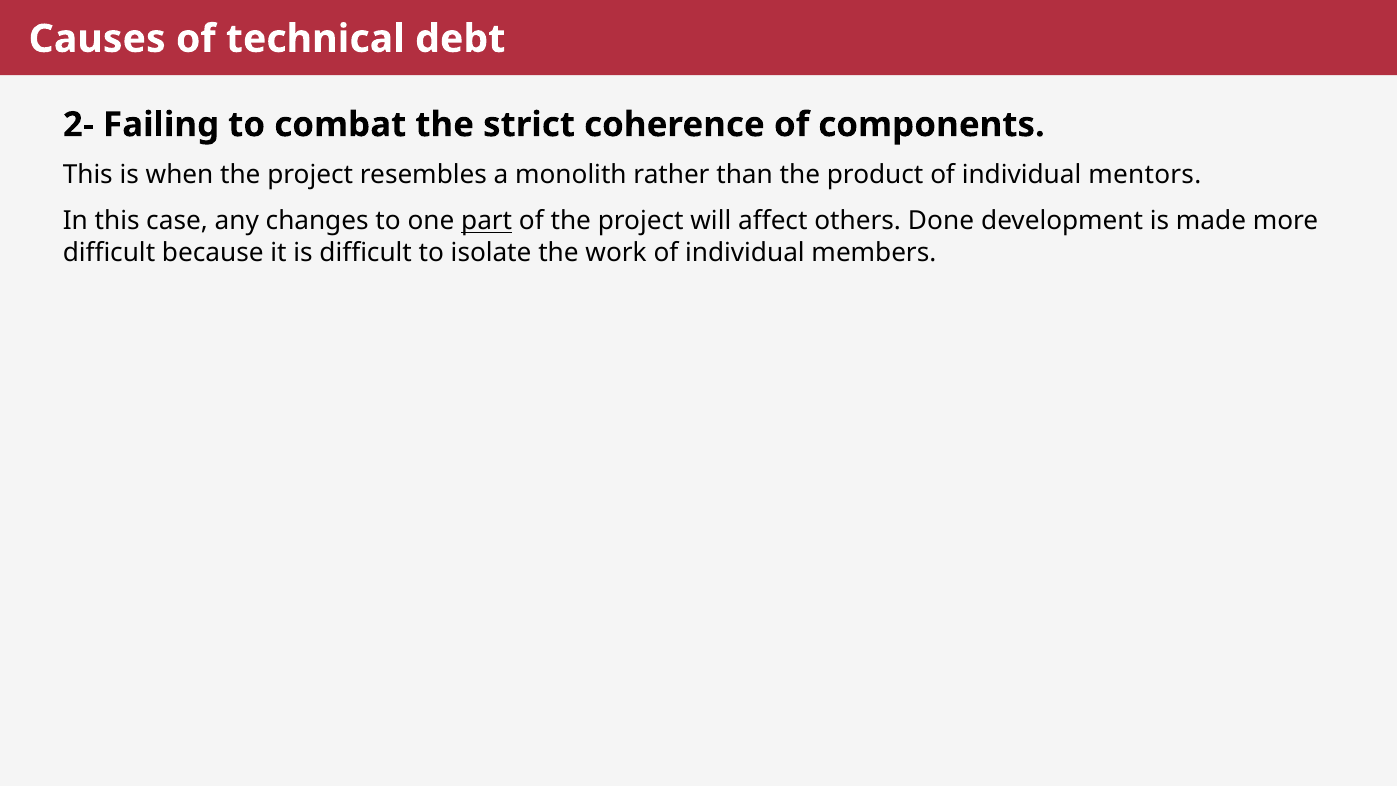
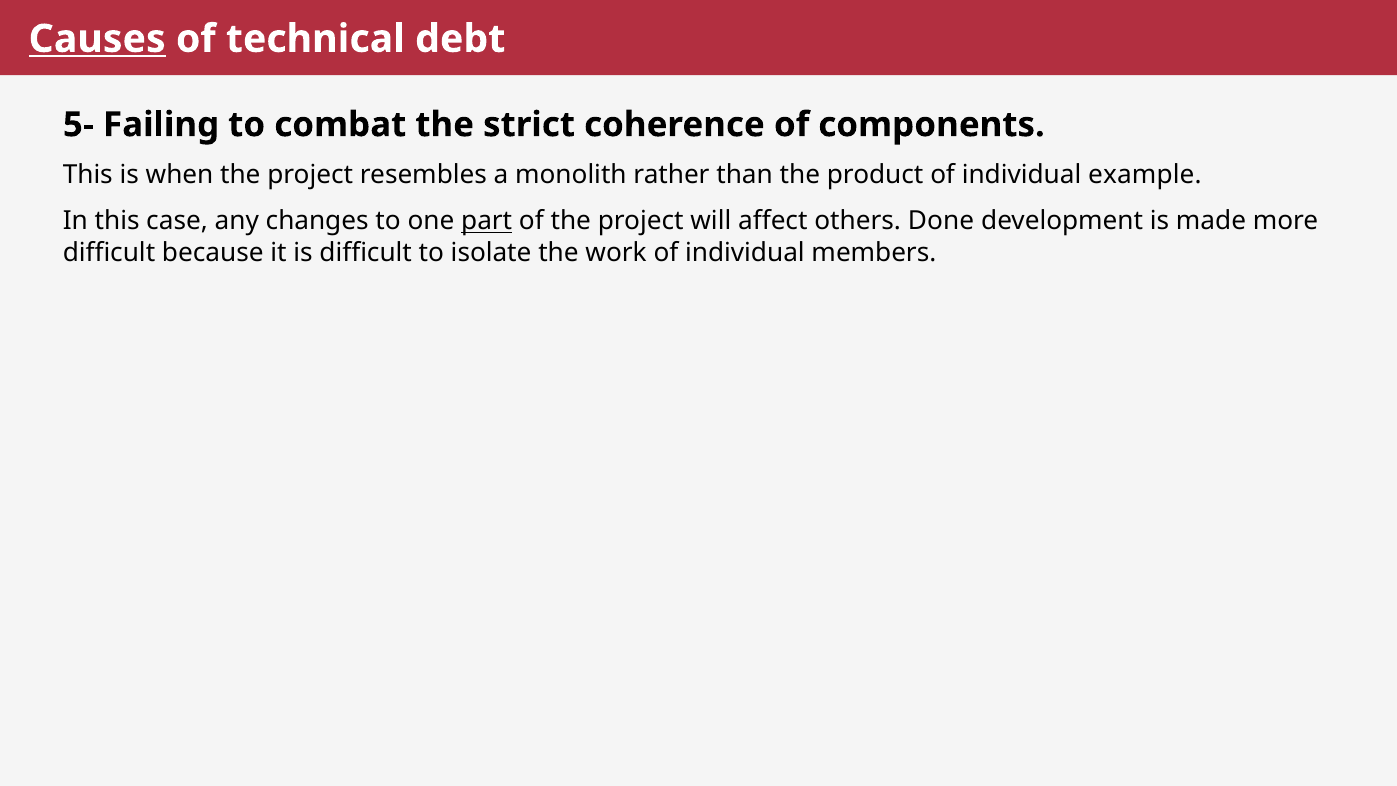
Causes underline: none -> present (97, 39)
2-: 2- -> 5- (78, 125)
mentors: mentors -> example (1145, 175)
